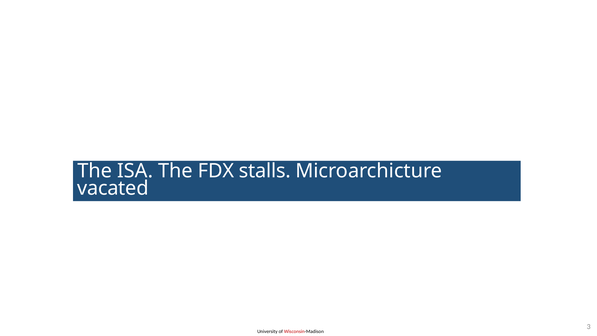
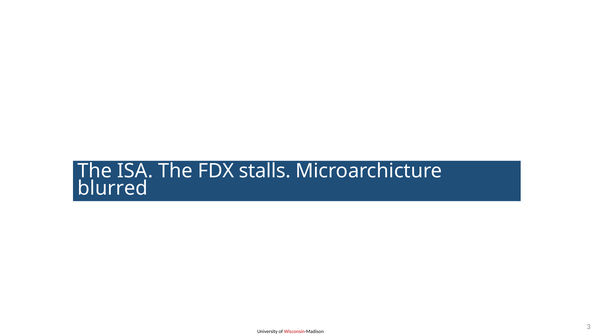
vacated: vacated -> blurred (113, 188)
